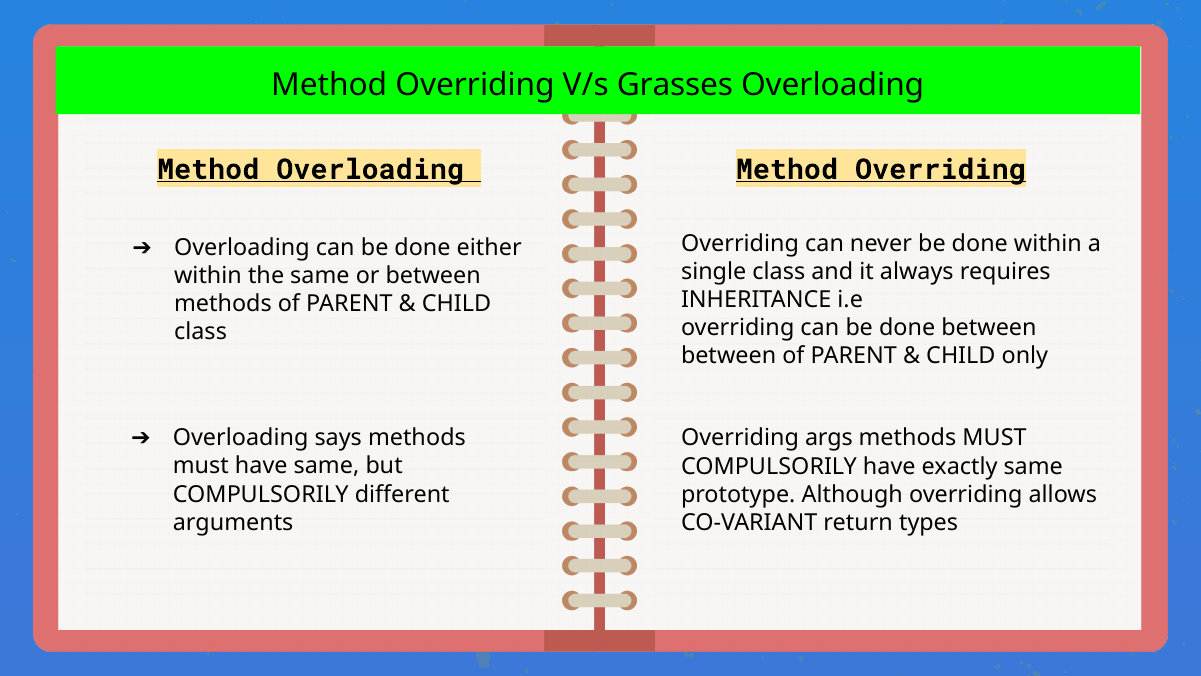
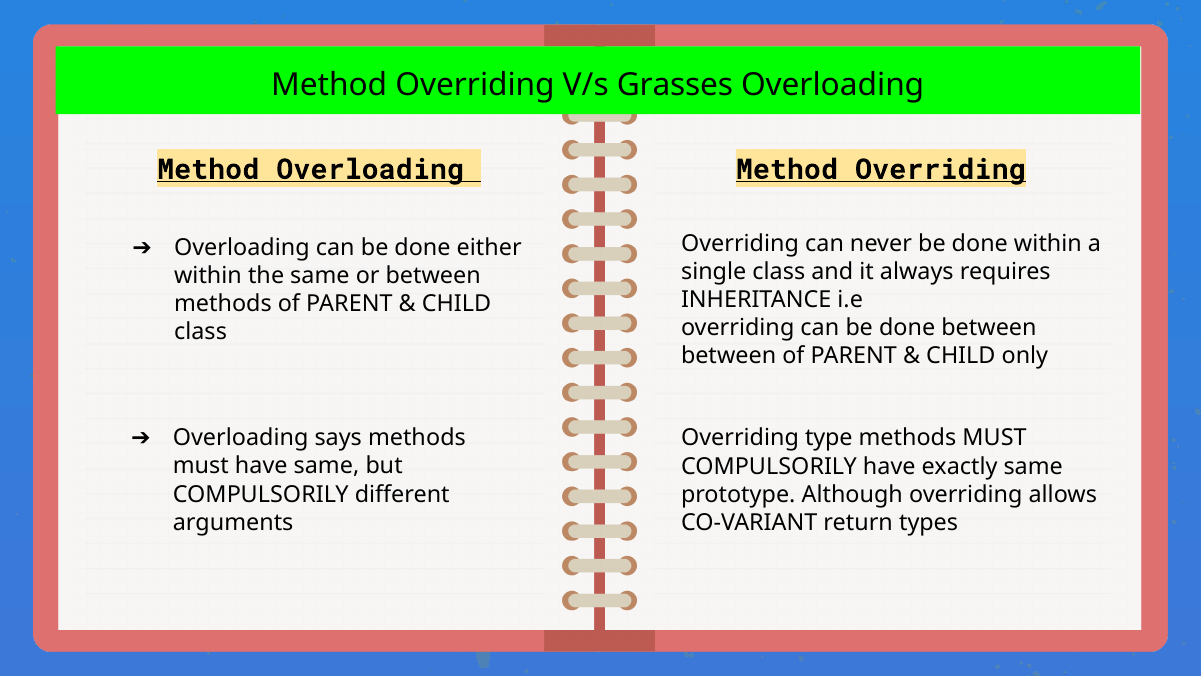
args: args -> type (829, 438)
